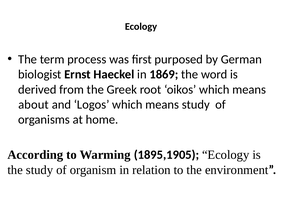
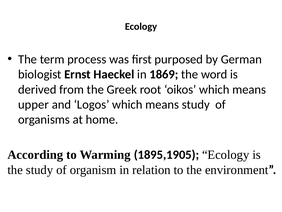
about: about -> upper (33, 104)
